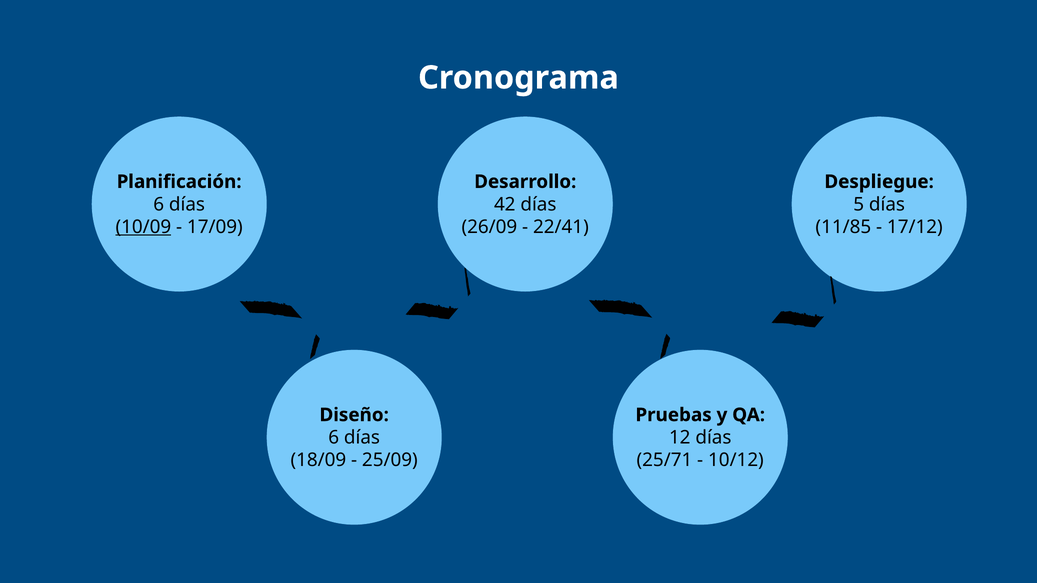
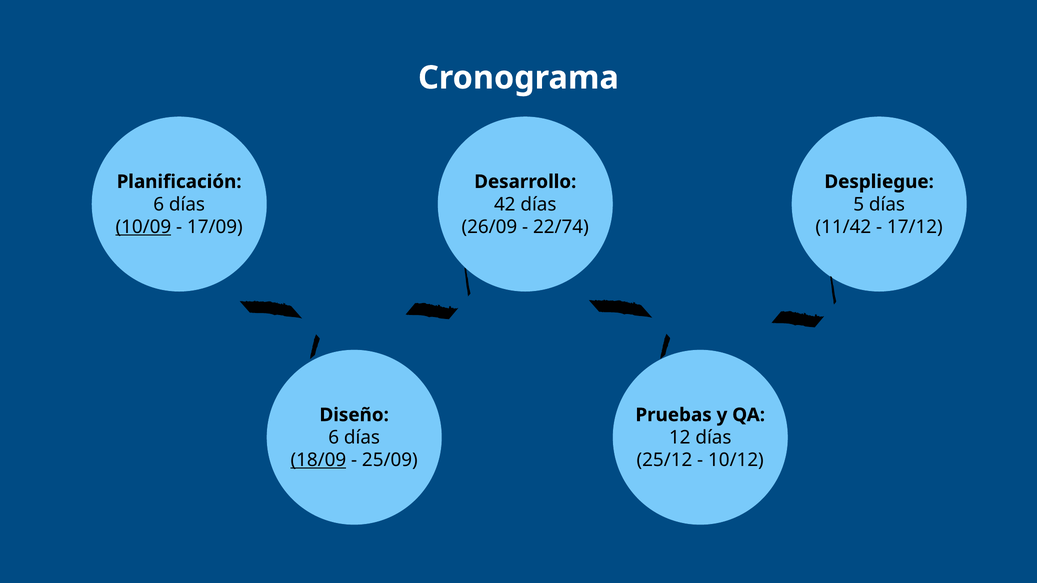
22/41: 22/41 -> 22/74 (561, 227)
11/85: 11/85 -> 11/42 (843, 227)
18/09 underline: none -> present (318, 460)
25/71: 25/71 -> 25/12 (664, 460)
